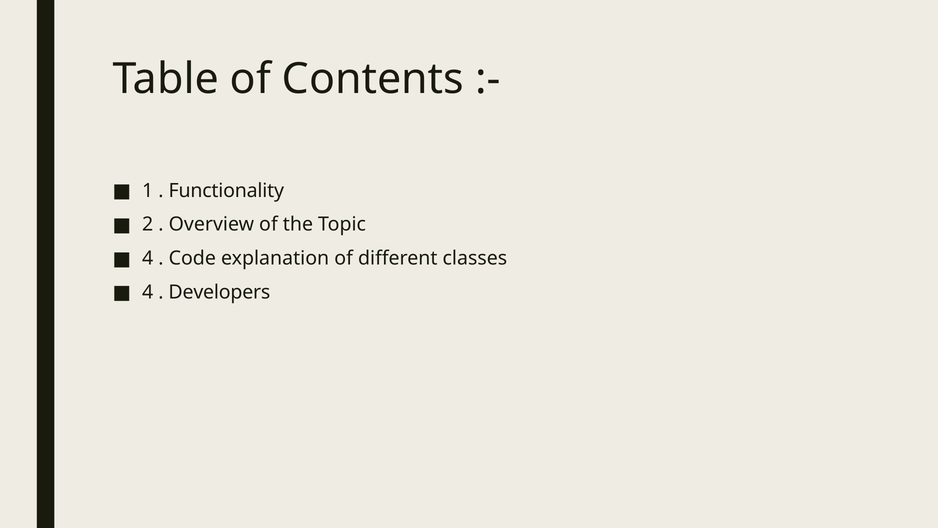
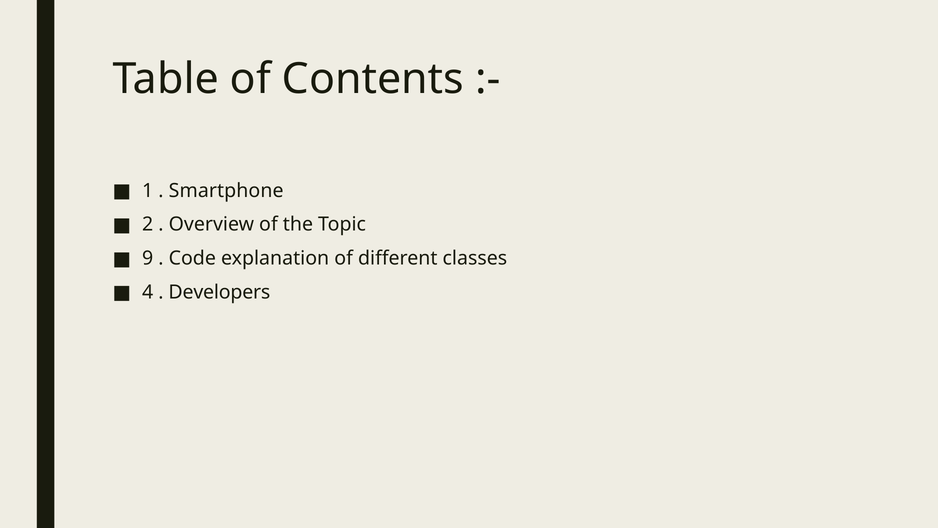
Functionality: Functionality -> Smartphone (226, 191)
4: 4 -> 9 (148, 258)
